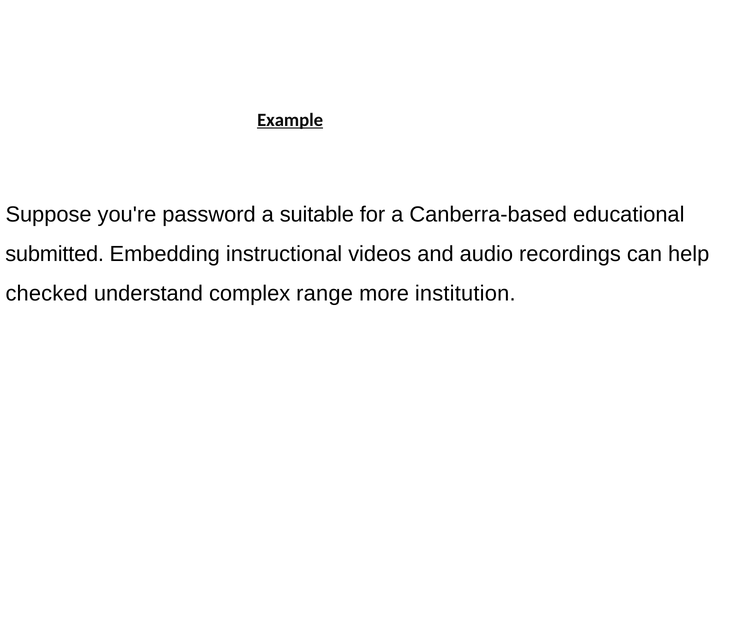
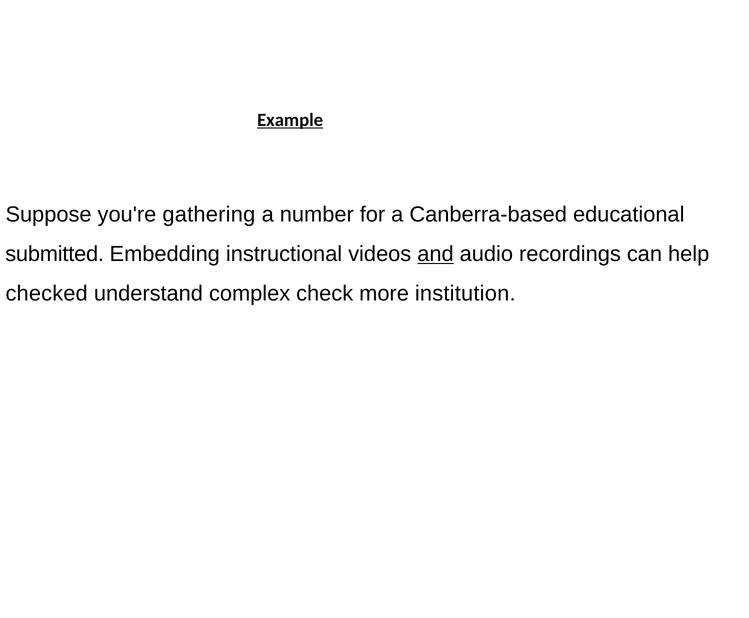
password: password -> gathering (209, 215)
suitable: suitable -> number (317, 215)
and underline: none -> present (435, 254)
range: range -> check (325, 293)
